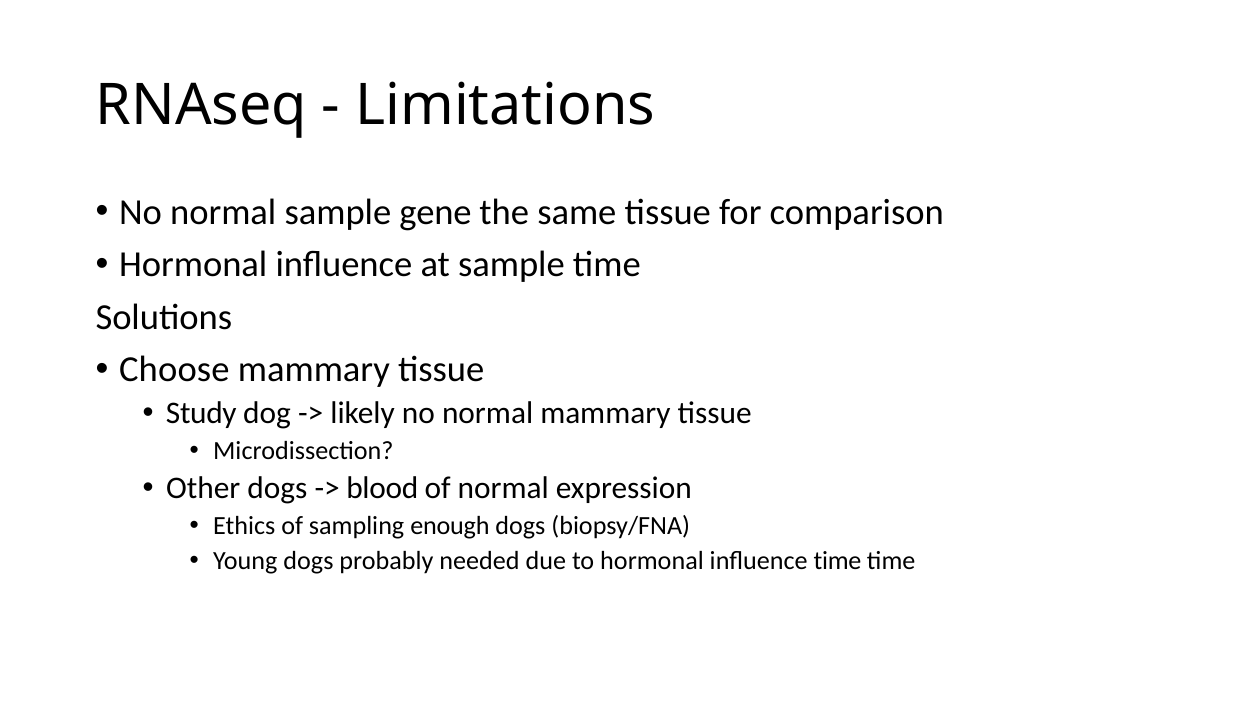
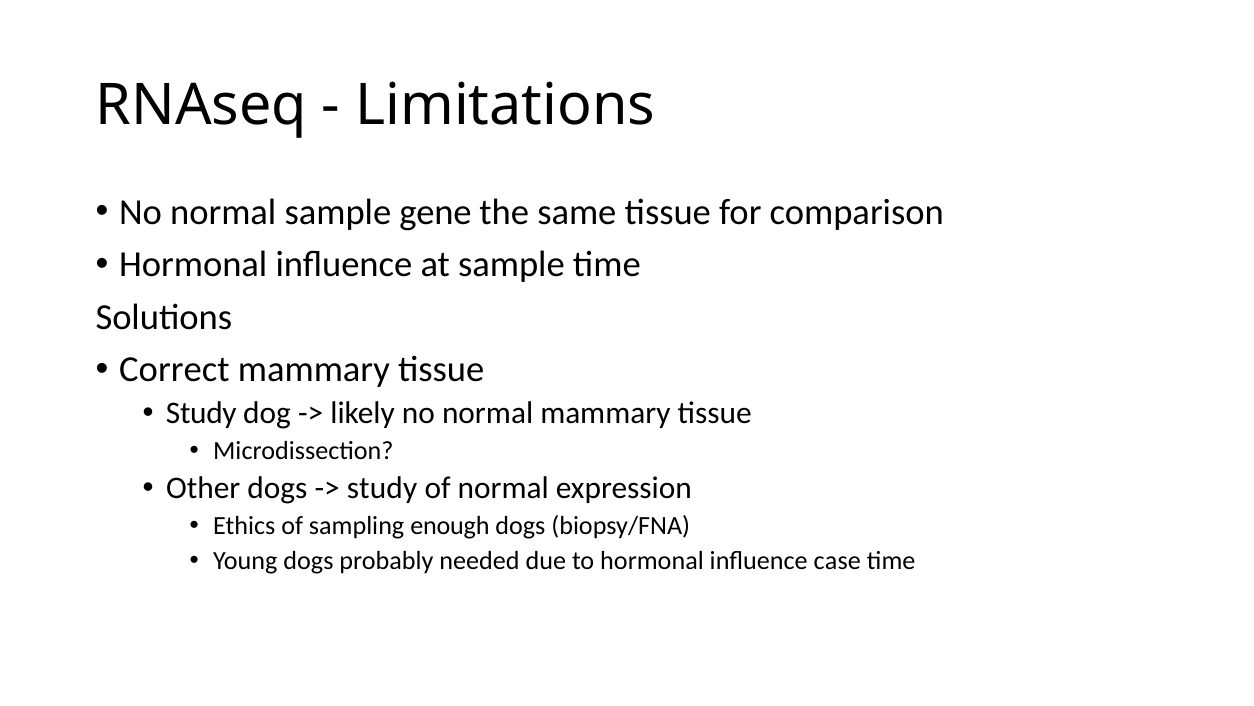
Choose: Choose -> Correct (174, 369)
blood: blood -> study (382, 488)
influence time: time -> case (837, 560)
